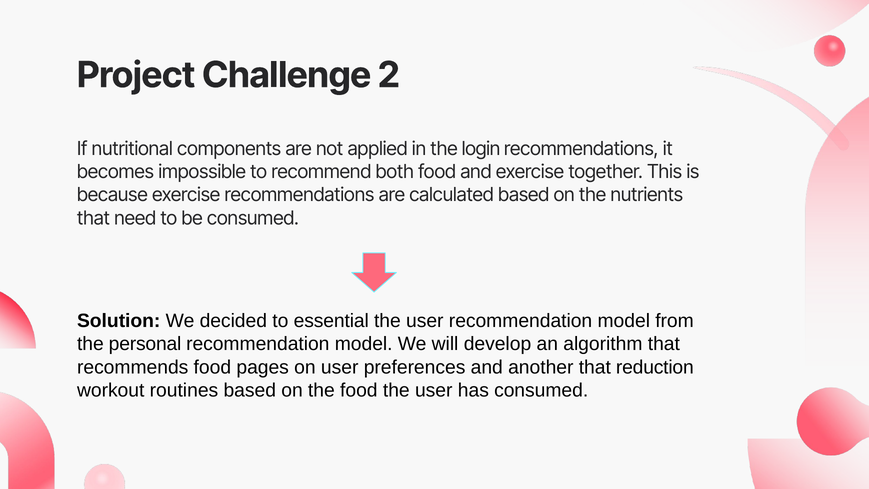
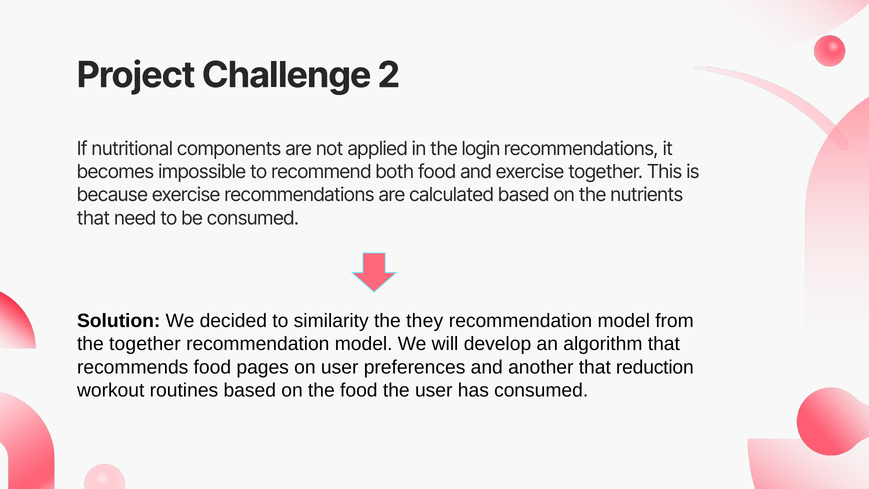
essential: essential -> similarity (331, 321)
user: user -> they (425, 321)
the personal: personal -> together (145, 344)
